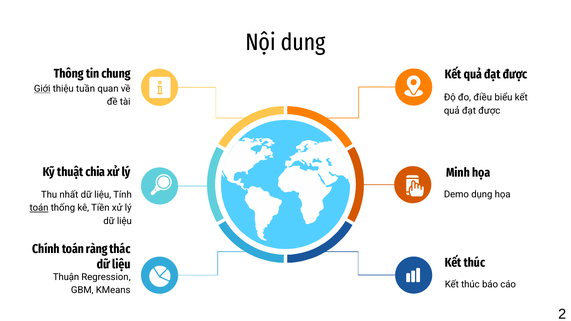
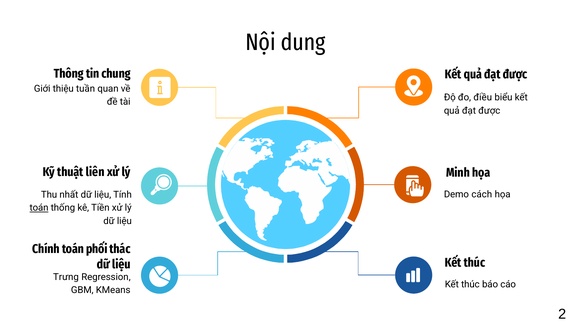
Giới underline: present -> none (42, 89)
chia: chia -> liên (95, 172)
dụng: dụng -> cách (482, 194)
ràng: ràng -> phối (97, 249)
Thuận: Thuận -> Trưng (66, 277)
